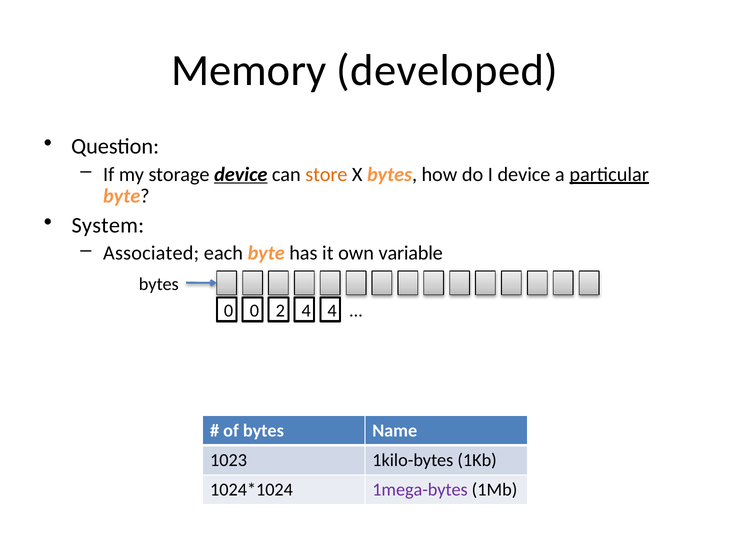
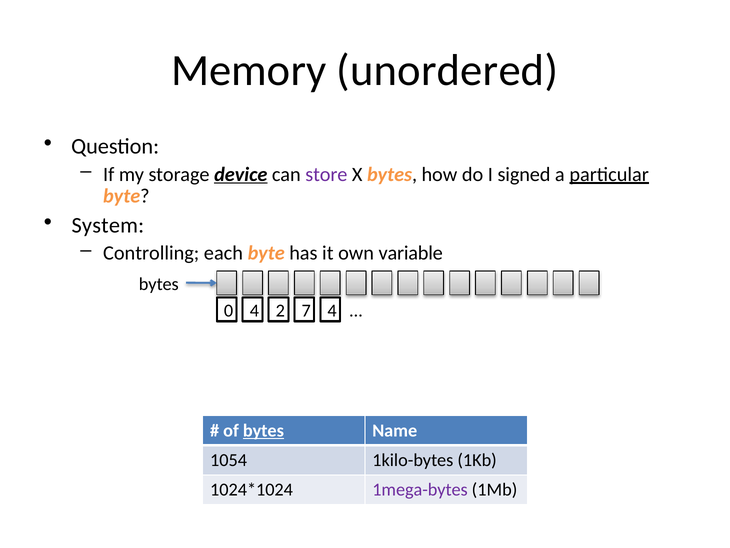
developed: developed -> unordered (447, 71)
store colour: orange -> purple (326, 174)
I device: device -> signed (524, 174)
Associated: Associated -> Controlling (151, 253)
0 0: 0 -> 4 (254, 310)
2 4: 4 -> 7 (306, 310)
bytes underline: none -> present (263, 430)
1023: 1023 -> 1054 (229, 460)
